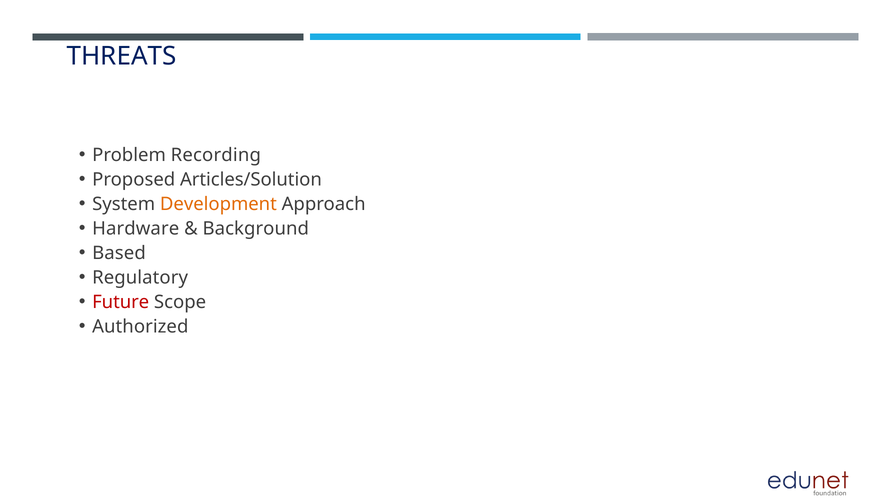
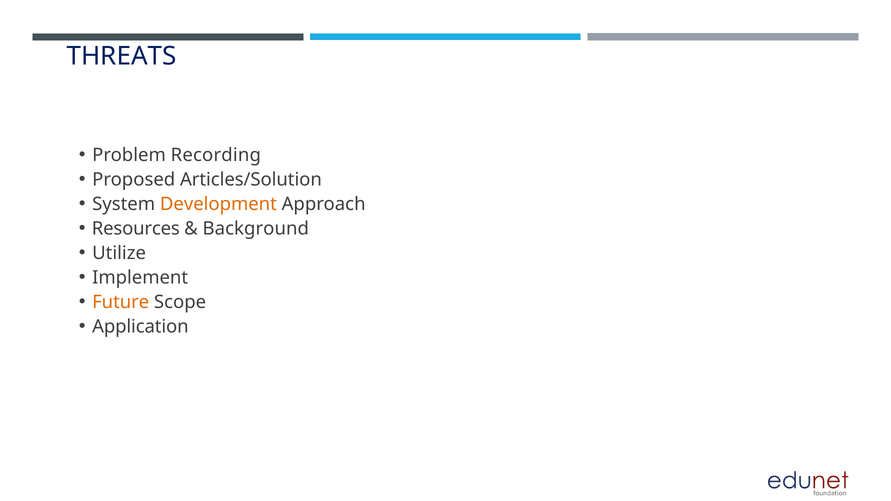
Hardware: Hardware -> Resources (136, 229)
Based: Based -> Utilize (119, 253)
Regulatory: Regulatory -> Implement (140, 278)
Future colour: red -> orange (121, 302)
Authorized: Authorized -> Application (140, 327)
